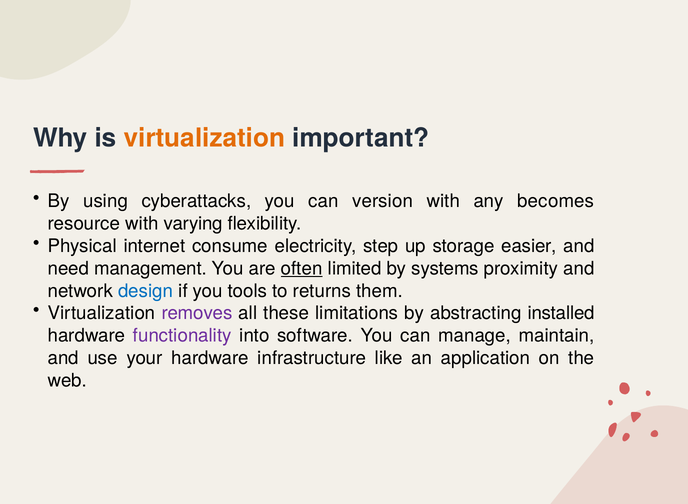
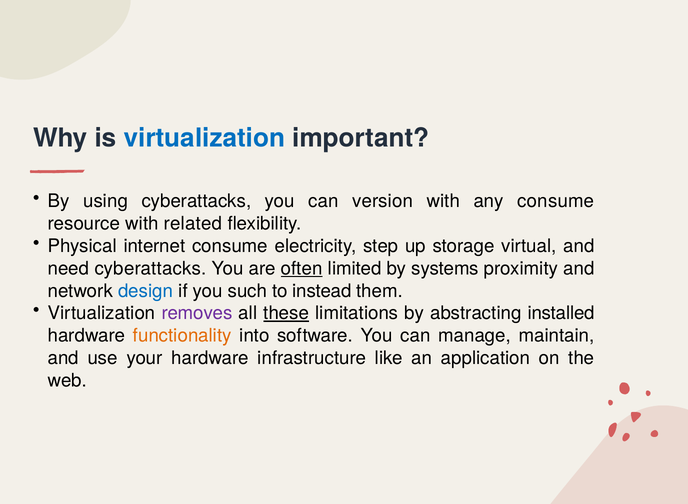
virtualization colour: orange -> blue (204, 138)
any becomes: becomes -> consume (556, 201)
varying: varying -> related (193, 224)
easier: easier -> virtual (529, 246)
need management: management -> cyberattacks (150, 268)
tools: tools -> such (247, 291)
returns: returns -> instead (322, 291)
these underline: none -> present (286, 313)
functionality colour: purple -> orange (182, 336)
